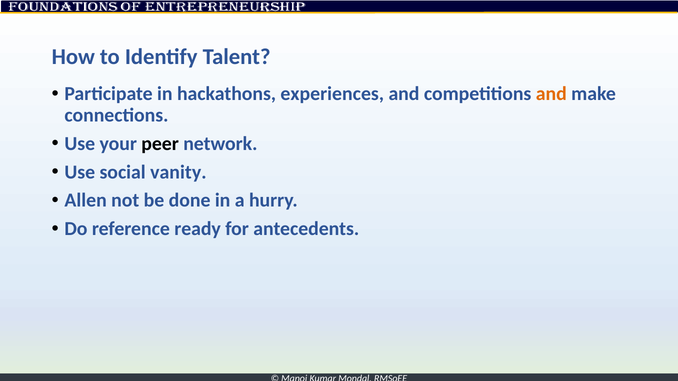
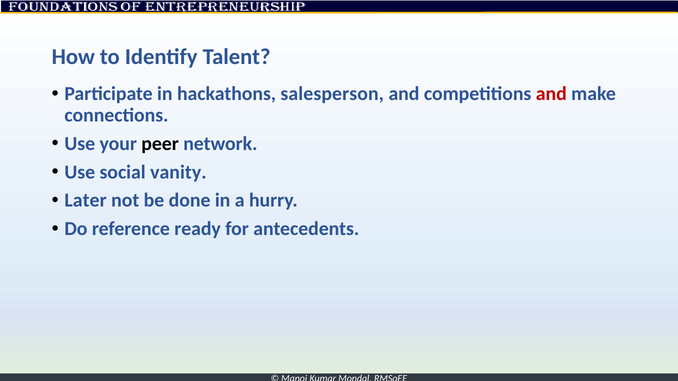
experiences: experiences -> salesperson (332, 94)
and colour: orange -> red (551, 94)
Allen: Allen -> Later (86, 201)
